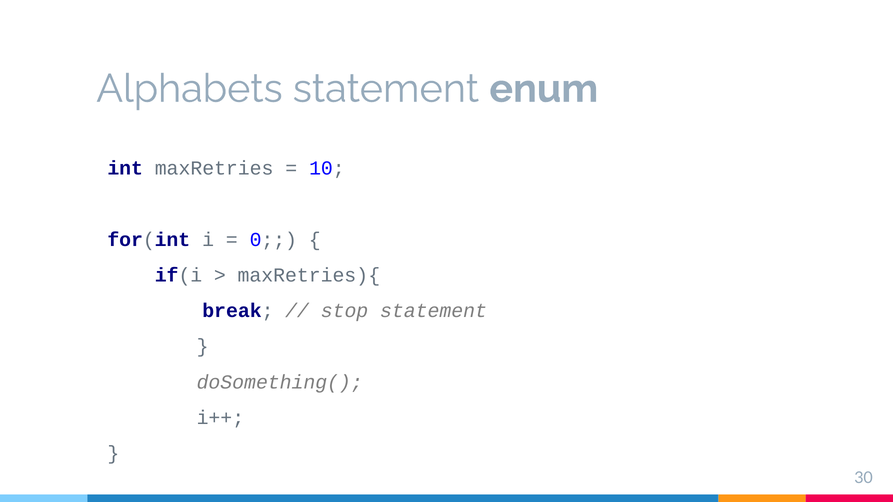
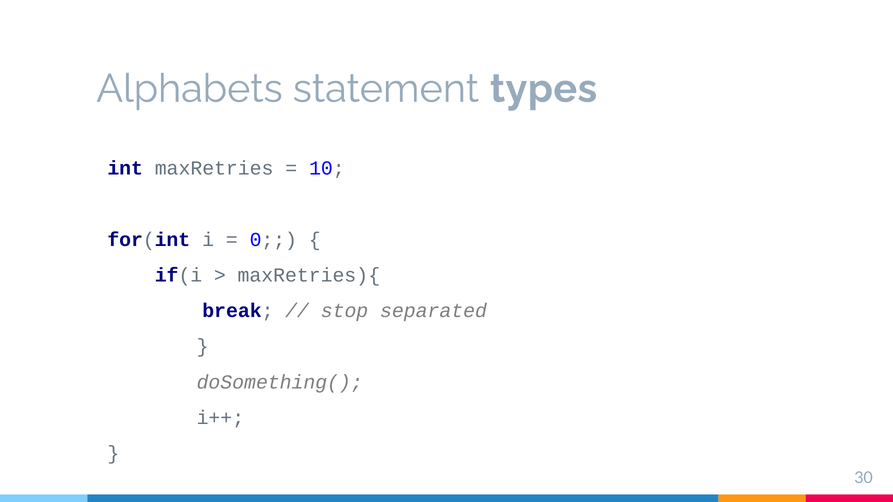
enum: enum -> types (544, 89)
stop statement: statement -> separated (434, 311)
